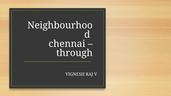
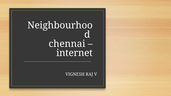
through: through -> internet (74, 53)
